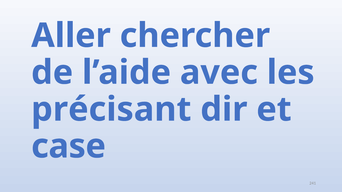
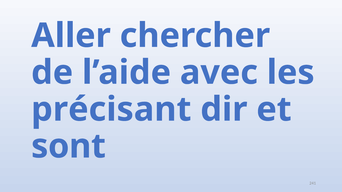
case: case -> sont (69, 147)
